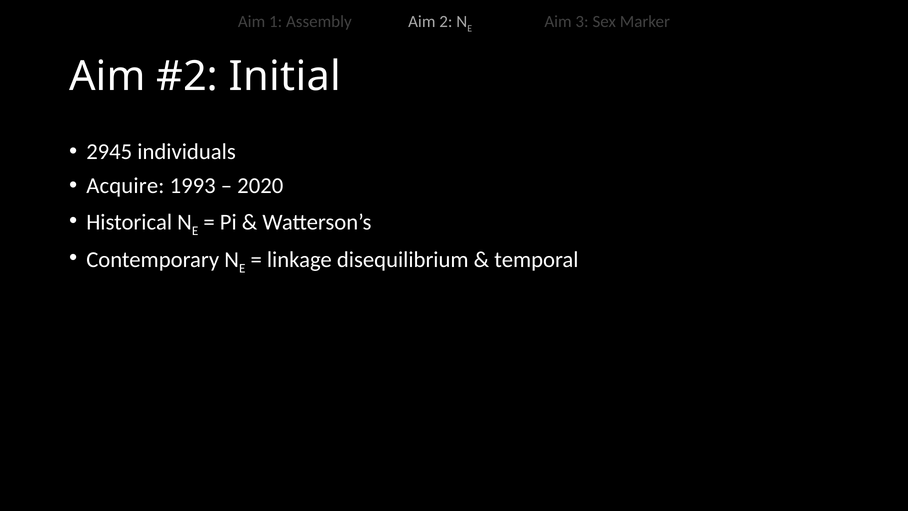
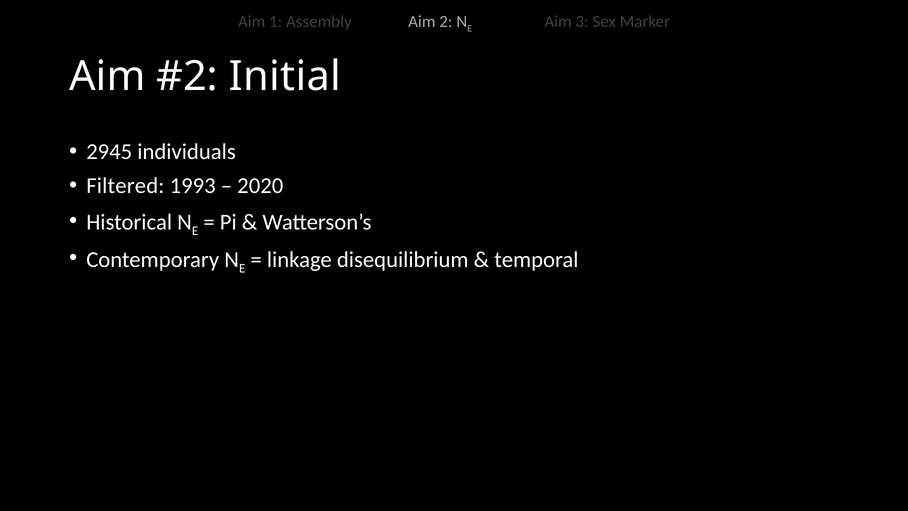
Acquire: Acquire -> Filtered (125, 185)
